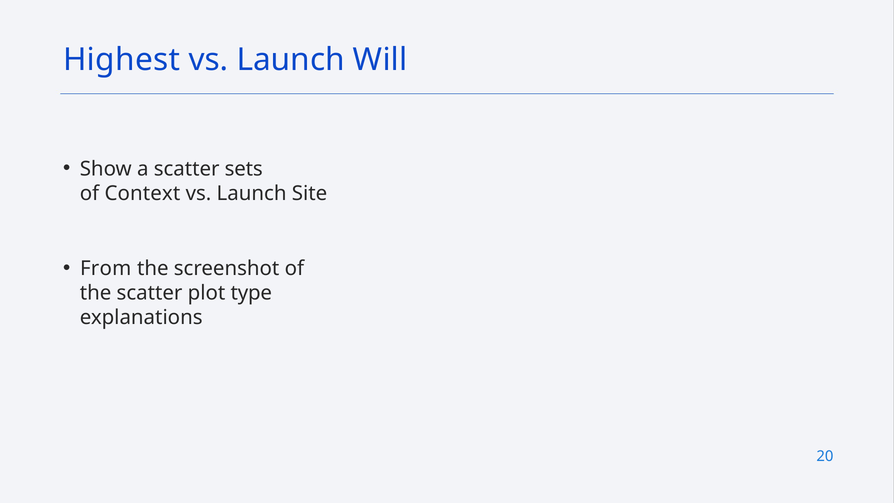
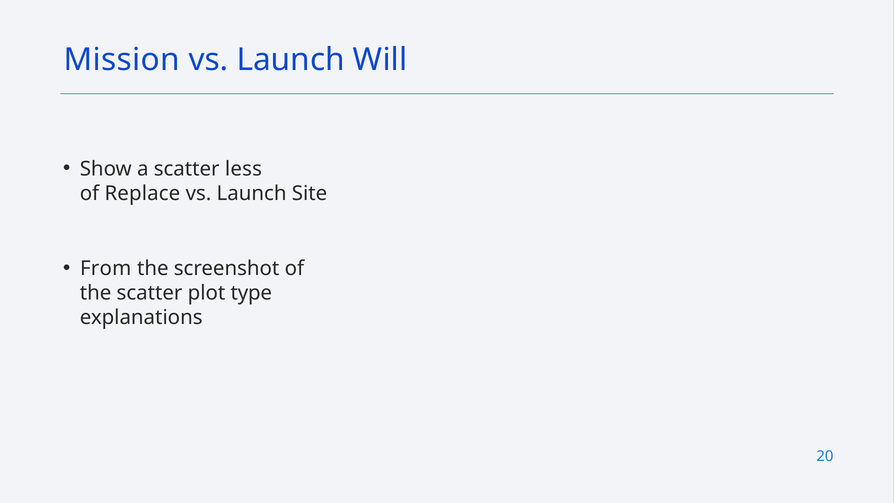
Highest: Highest -> Mission (122, 60)
sets: sets -> less (244, 169)
Context: Context -> Replace (142, 193)
